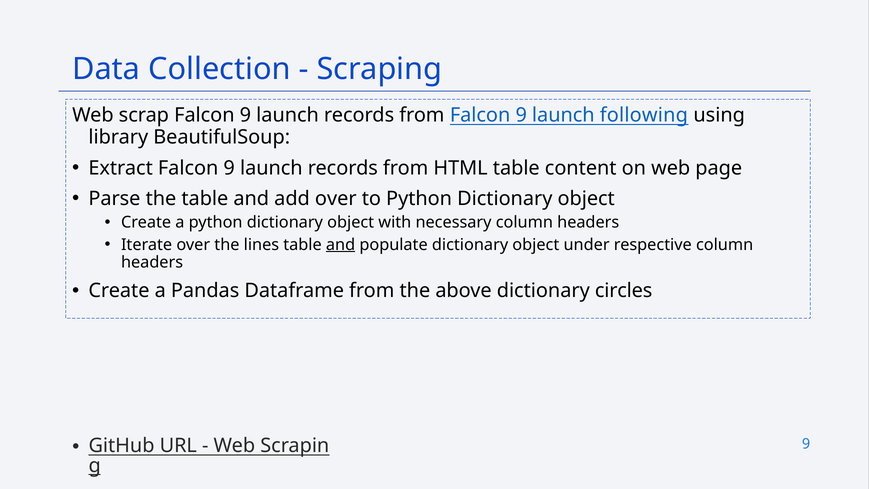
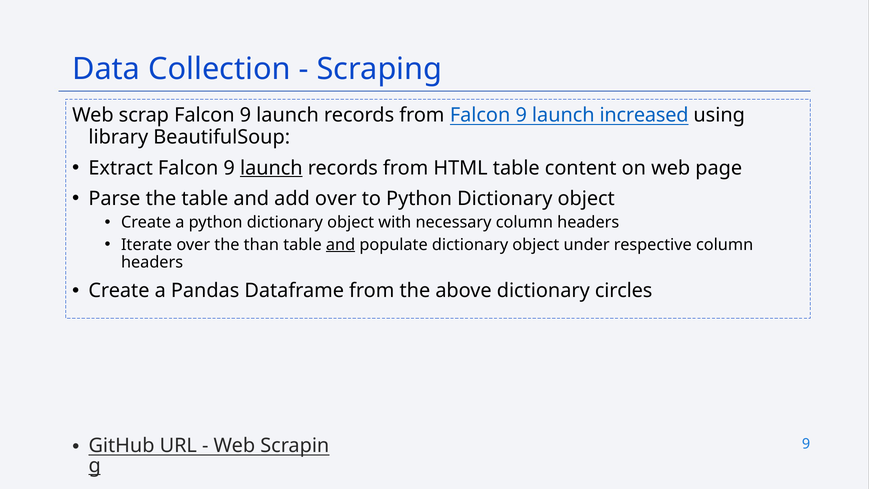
following: following -> increased (644, 115)
launch underline: none -> present (271, 168)
lines: lines -> than (261, 245)
